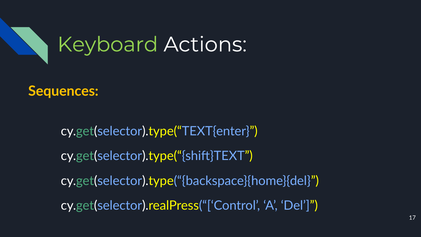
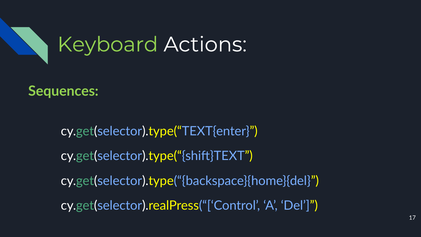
Sequences colour: yellow -> light green (63, 91)
